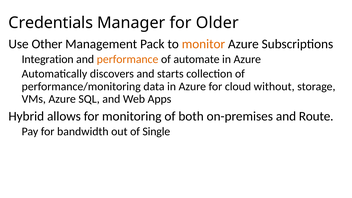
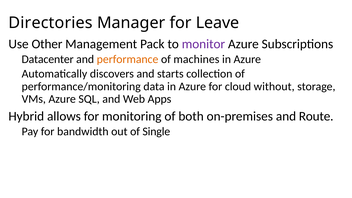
Credentials: Credentials -> Directories (51, 23)
Older: Older -> Leave (217, 23)
monitor colour: orange -> purple (203, 44)
Integration: Integration -> Datacenter (48, 59)
automate: automate -> machines (196, 59)
